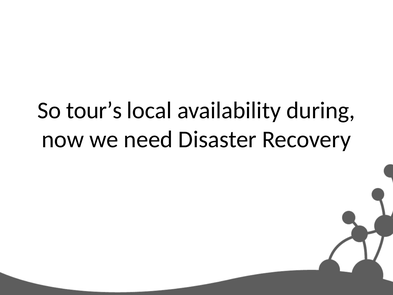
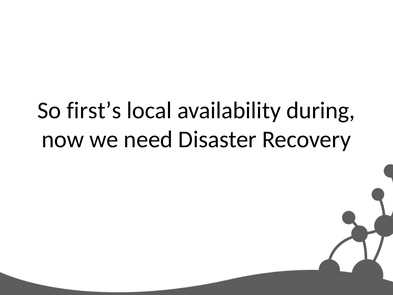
tour’s: tour’s -> first’s (94, 110)
